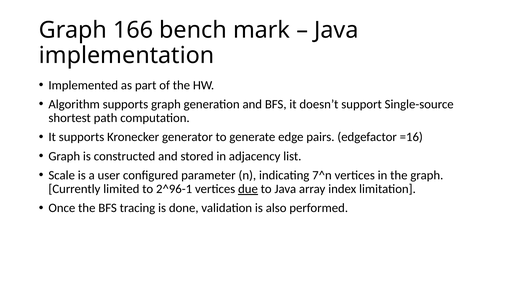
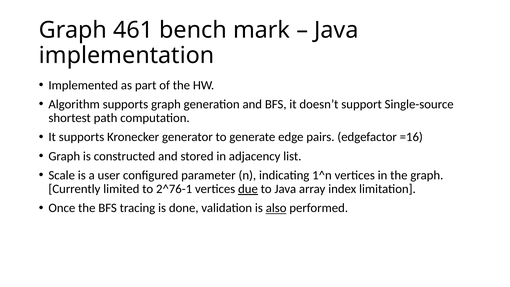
166: 166 -> 461 (133, 30)
7^n: 7^n -> 1^n (322, 175)
2^96-1: 2^96-1 -> 2^76-1 (174, 189)
also underline: none -> present (276, 208)
